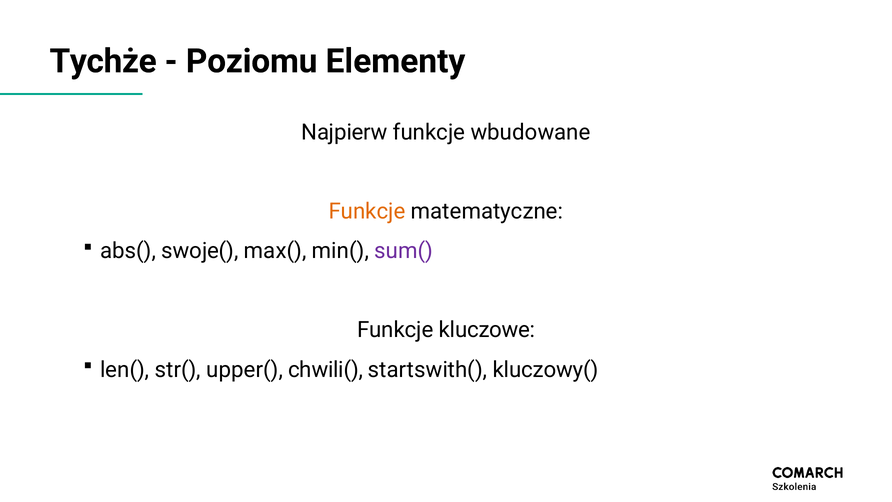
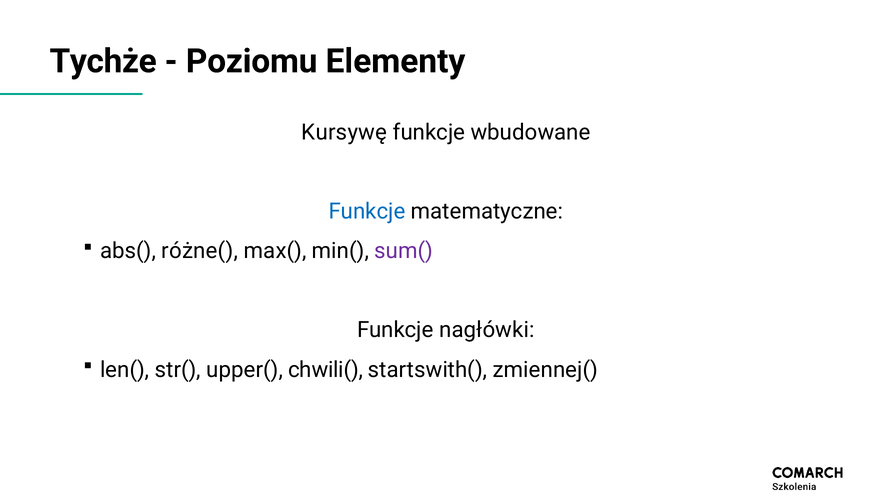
Najpierw: Najpierw -> Kursywę (344, 132)
Funkcje colour: orange -> blue (367, 211)
swoje(: swoje( -> różne( (200, 251)
kluczowe: kluczowe -> nagłówki (487, 330)
kluczowy(: kluczowy( -> zmiennej( (545, 369)
